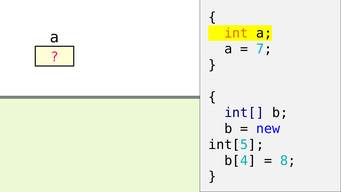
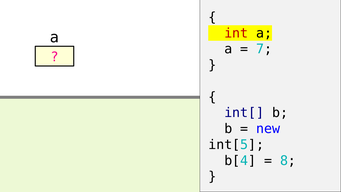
int colour: orange -> red (236, 33)
